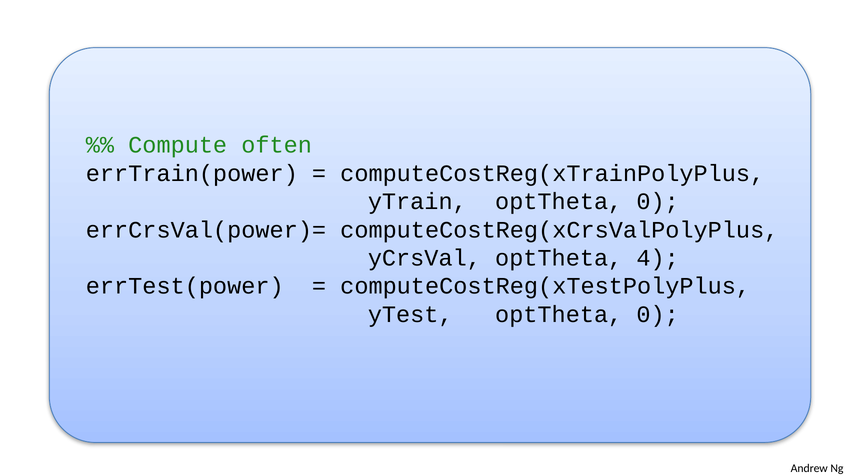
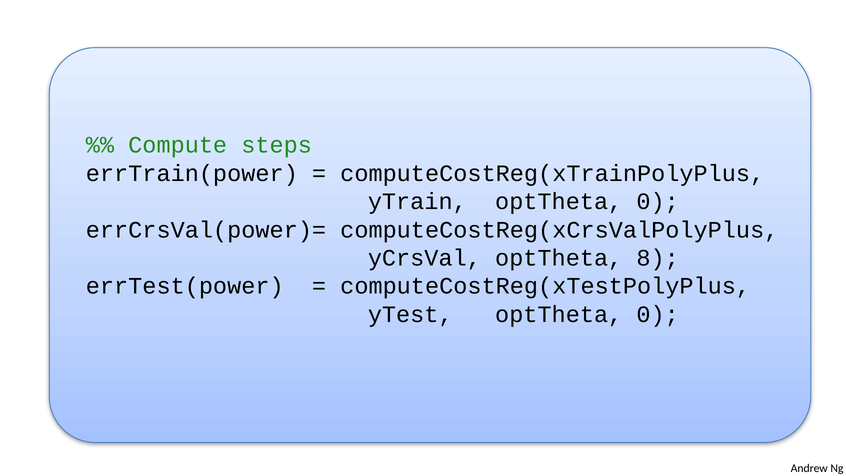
often: often -> steps (277, 145)
4: 4 -> 8 (658, 258)
